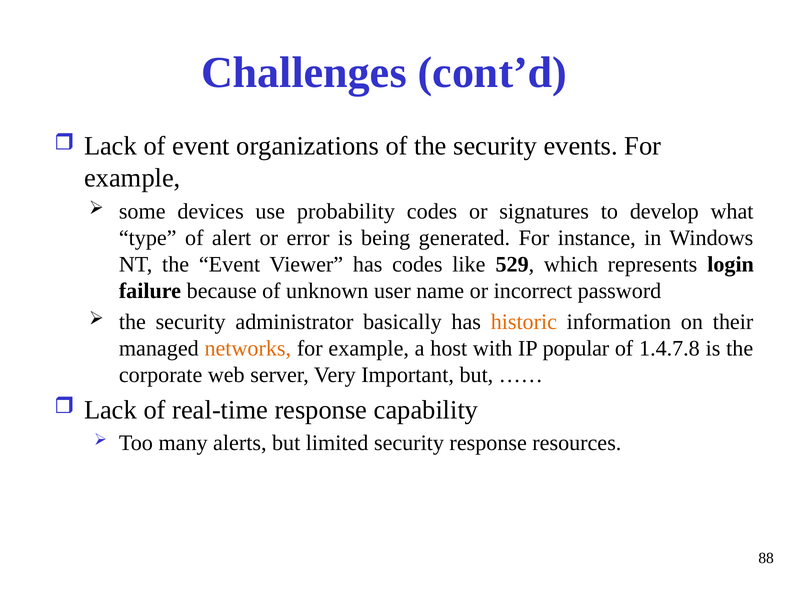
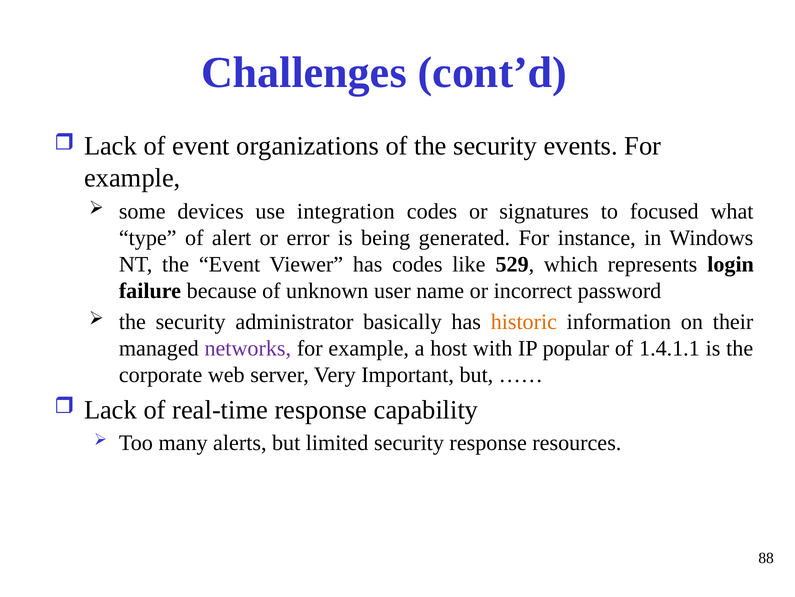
probability: probability -> integration (346, 211)
develop: develop -> focused (664, 211)
networks colour: orange -> purple (248, 348)
1.4.7.8: 1.4.7.8 -> 1.4.1.1 (669, 348)
